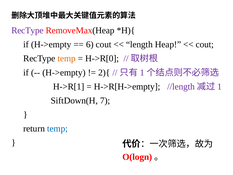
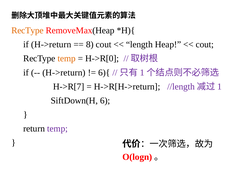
RecType colour: purple -> orange (27, 30)
if H->empty: H->empty -> H->return (51, 44)
6: 6 -> 8 (90, 44)
H->empty: H->empty -> H->return (64, 72)
2){: 2){ -> 6){ (104, 72)
H->R[1: H->R[1 -> H->R[7 (69, 86)
H->R[H->empty: H->R[H->empty -> H->R[H->return (127, 86)
7: 7 -> 6 (105, 100)
temp colour: blue -> purple (57, 128)
